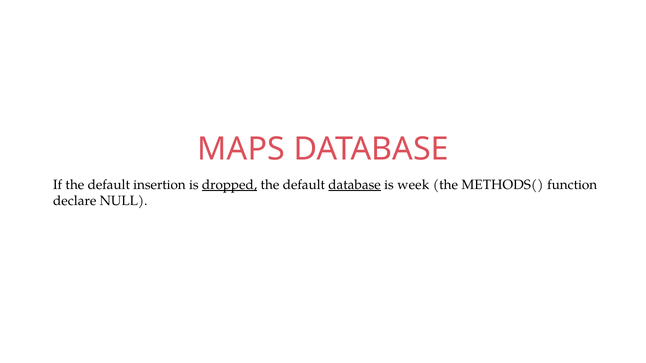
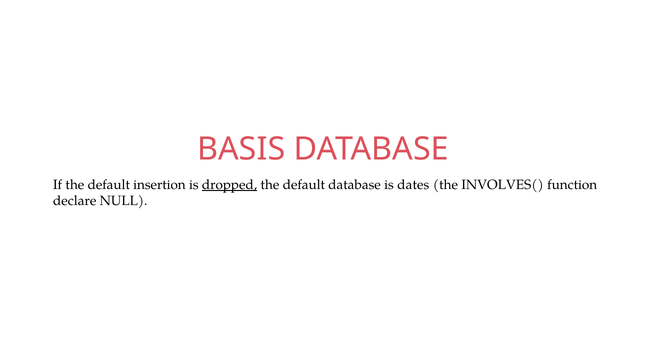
MAPS: MAPS -> BASIS (241, 149)
database underline: present -> none (355, 185)
week: week -> dates (413, 185)
METHODS(: METHODS( -> INVOLVES( (503, 185)
